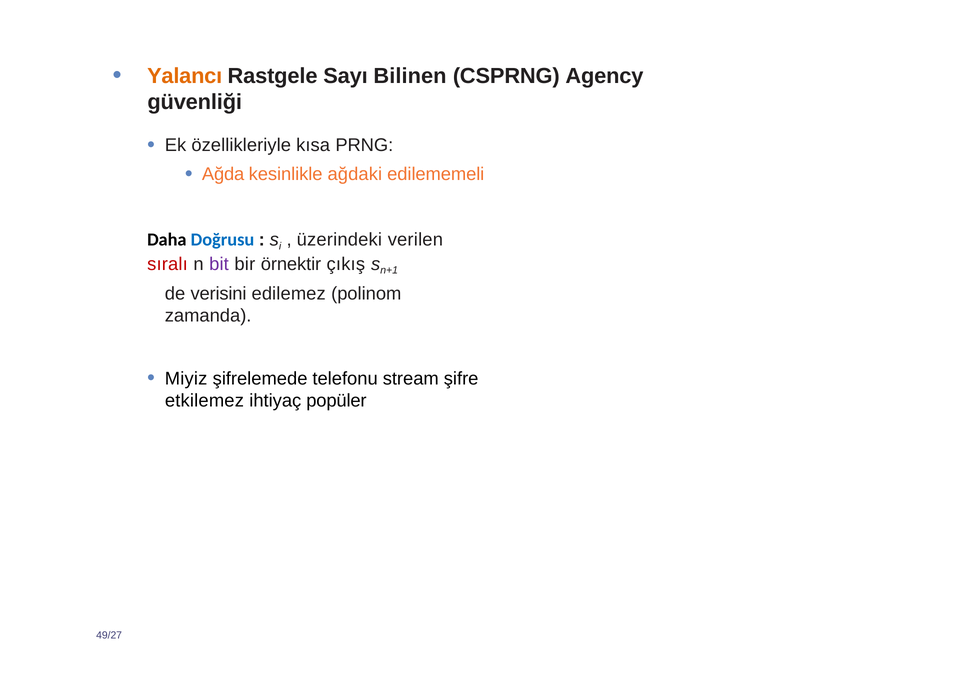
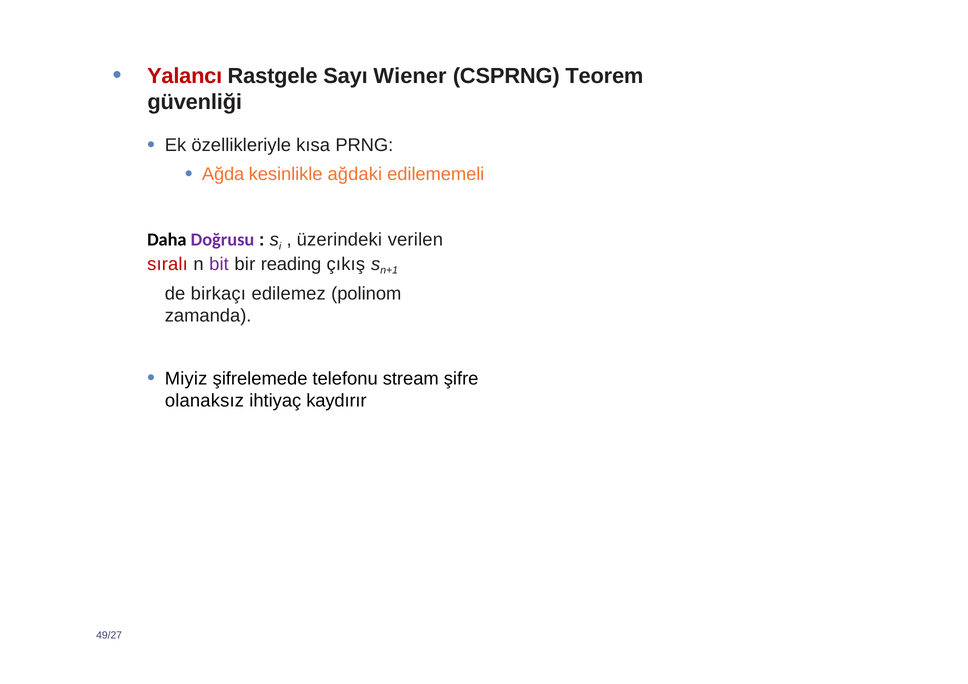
Yalancı colour: orange -> red (185, 76)
Bilinen: Bilinen -> Wiener (410, 76)
Agency: Agency -> Teorem (604, 76)
Doğrusu colour: blue -> purple (222, 240)
örnektir: örnektir -> reading (291, 264)
verisini: verisini -> birkaçı (218, 294)
etkilemez: etkilemez -> olanaksız (204, 401)
popüler: popüler -> kaydırır (336, 401)
